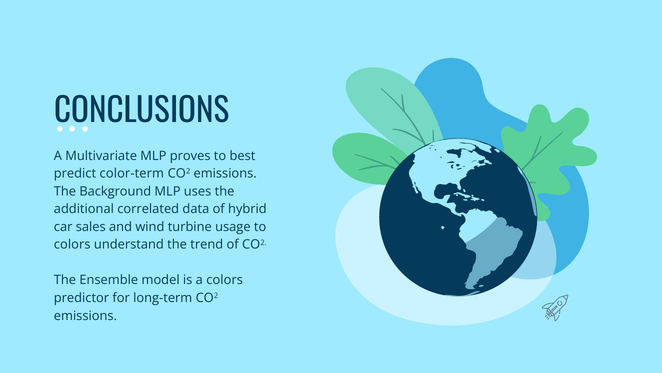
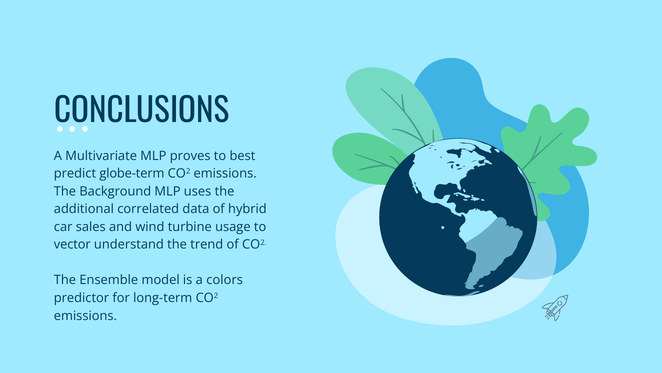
color-term: color-term -> globe-term (132, 173)
colors: colors -> vector (72, 244)
